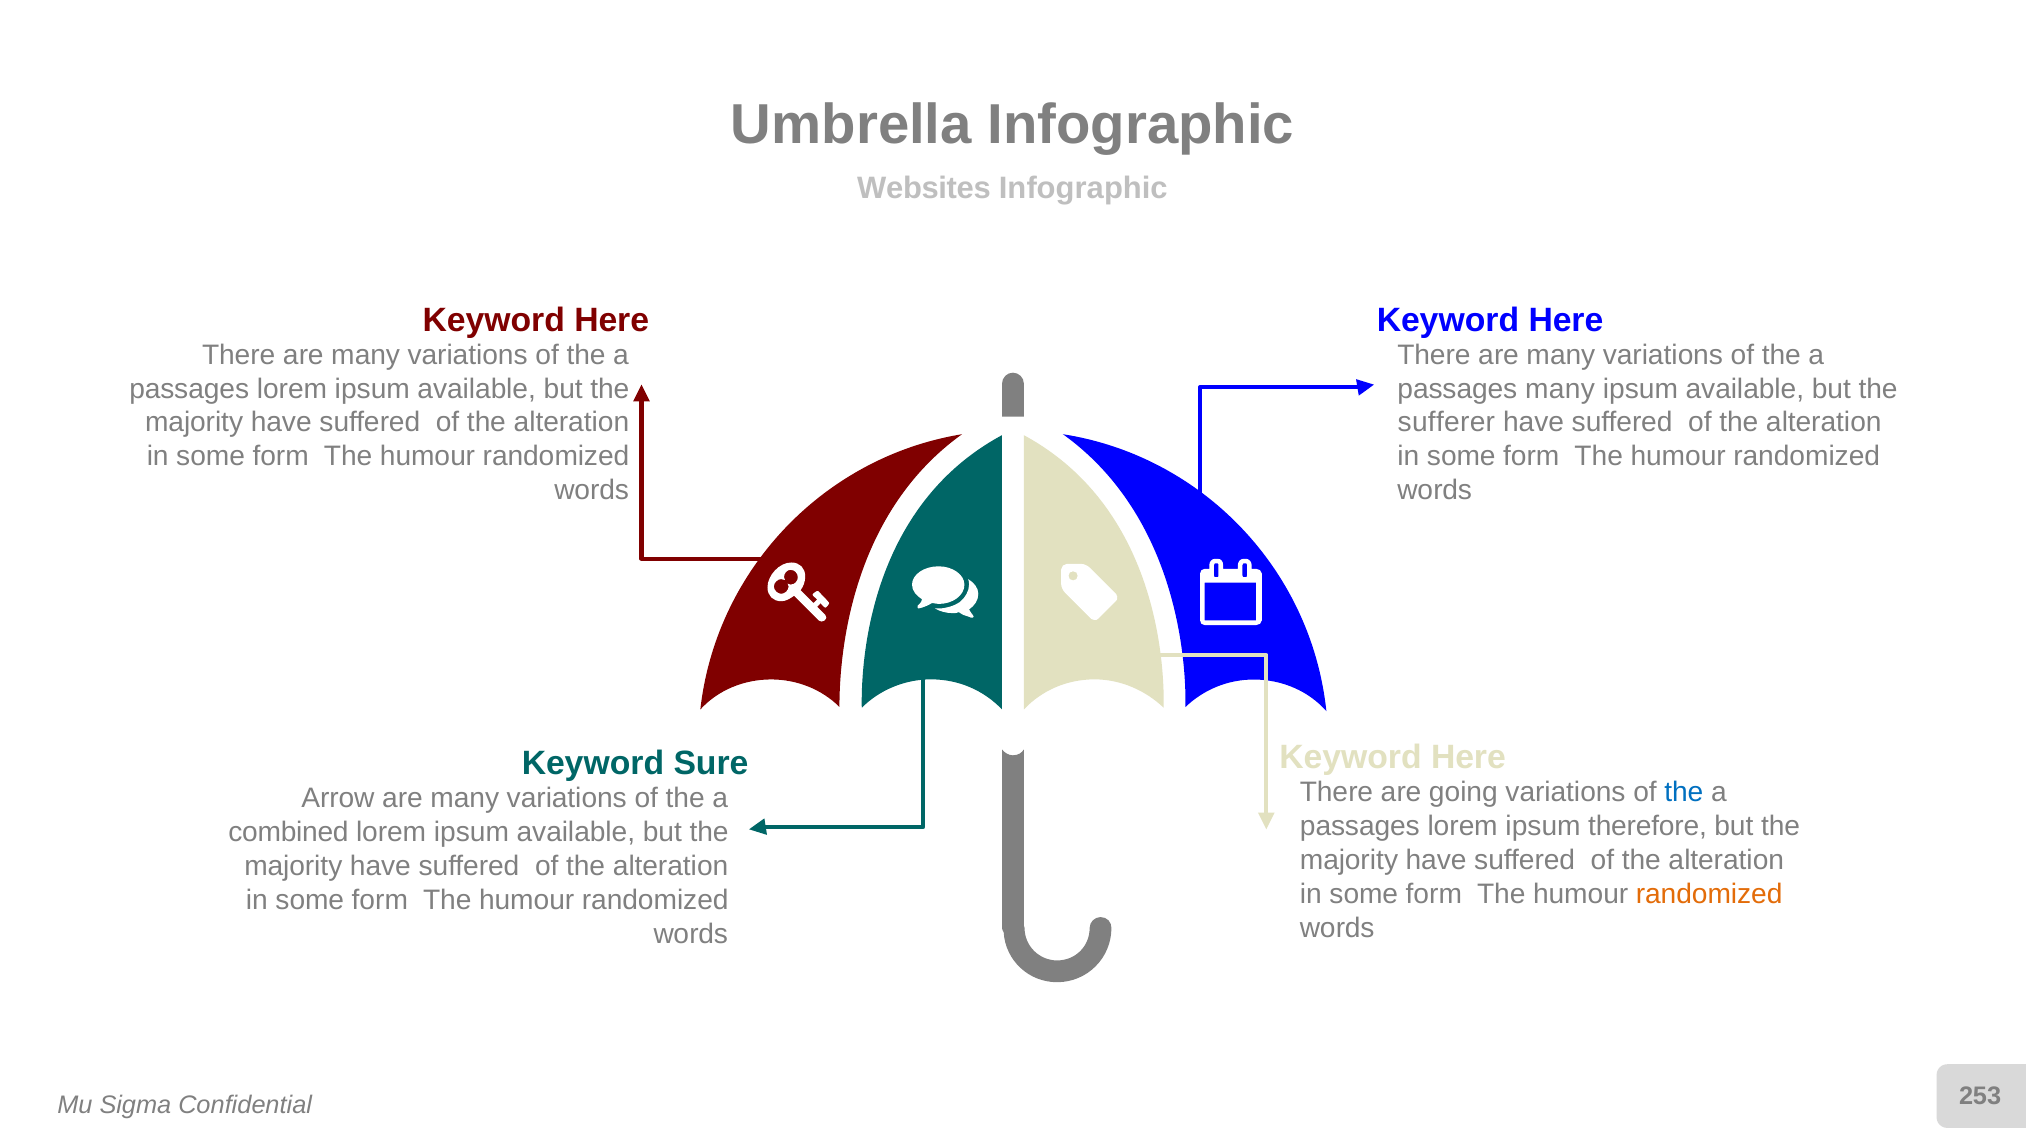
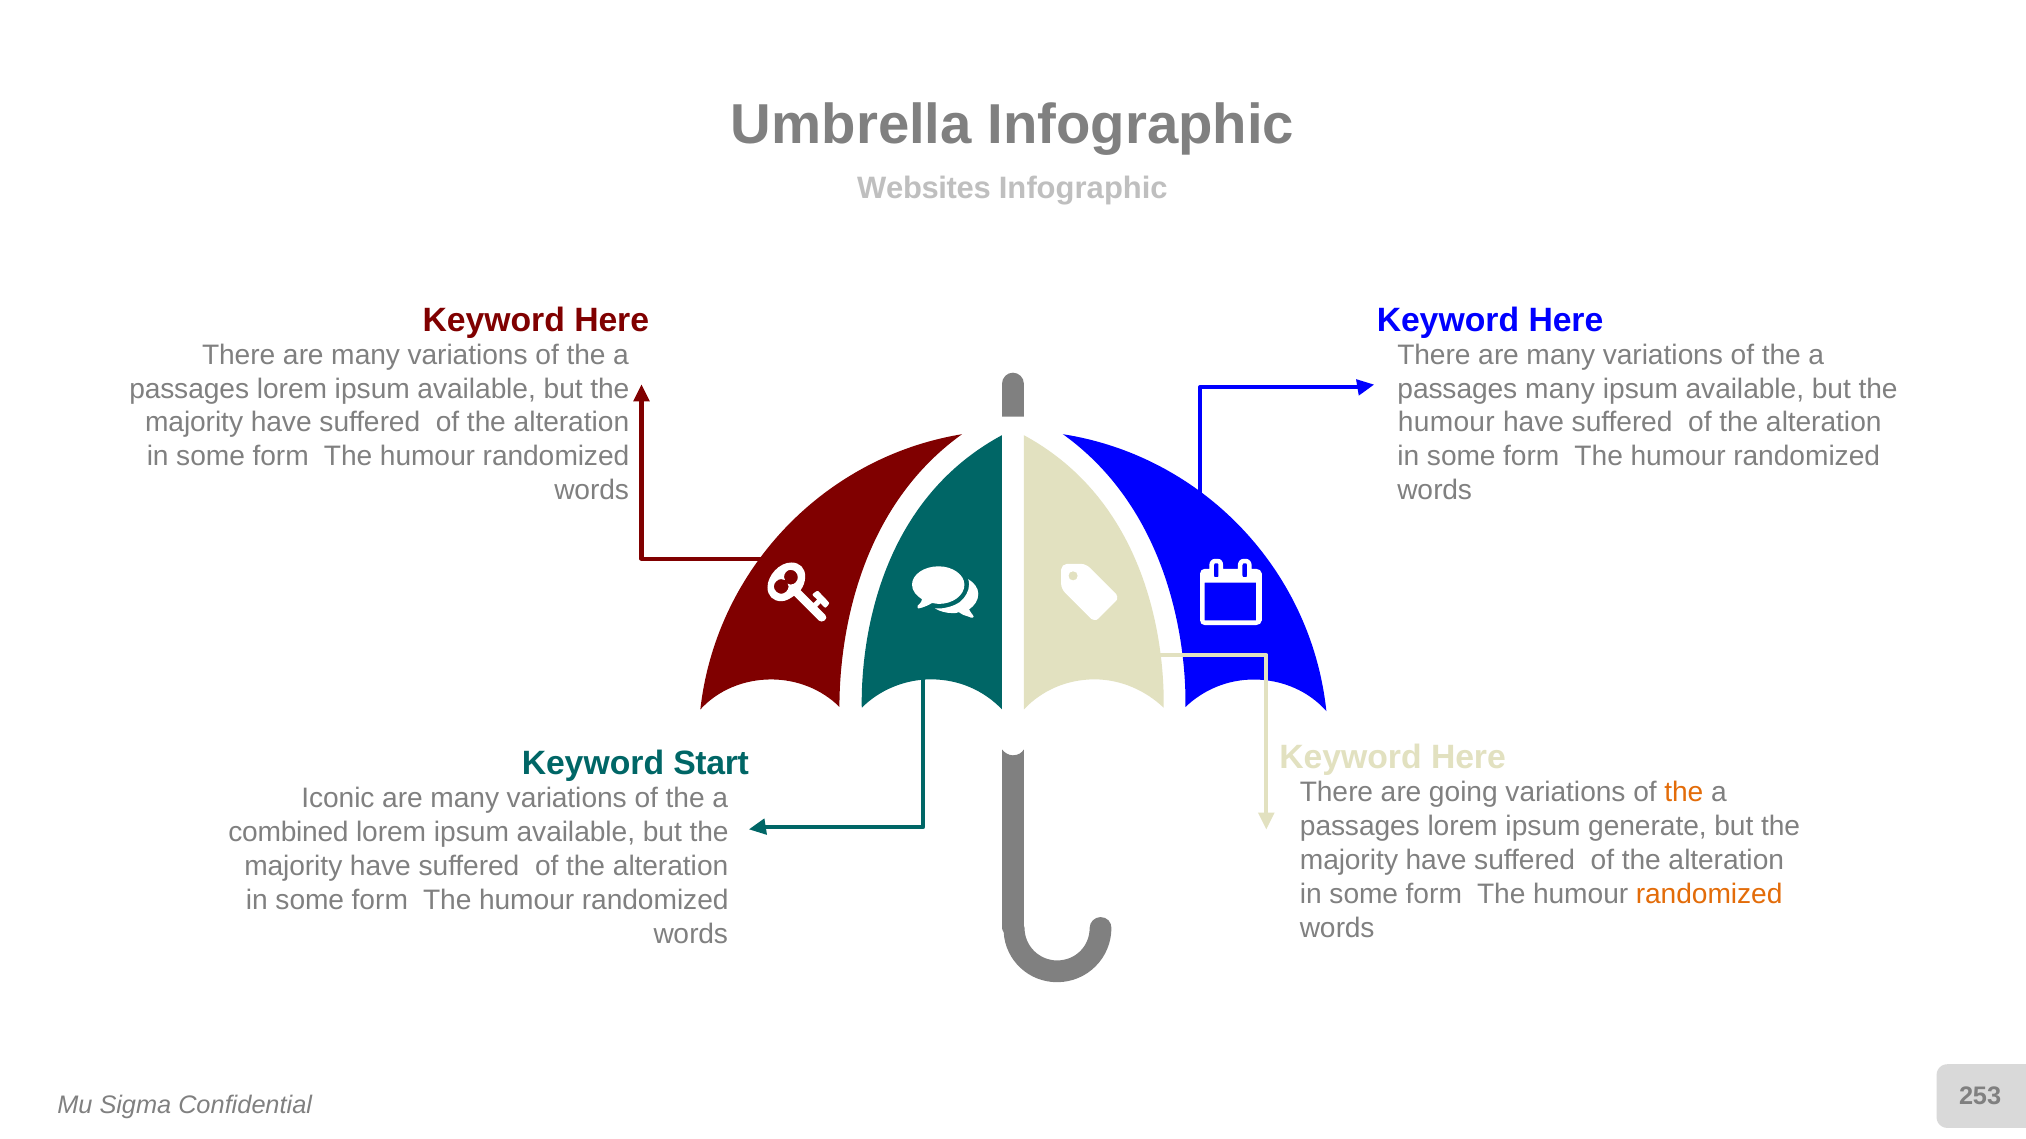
sufferer: sufferer -> humour (1446, 423)
Sure: Sure -> Start (711, 764)
the colour: blue -> orange (1684, 793)
Arrow: Arrow -> Iconic (338, 799)
therefore: therefore -> generate (1647, 827)
